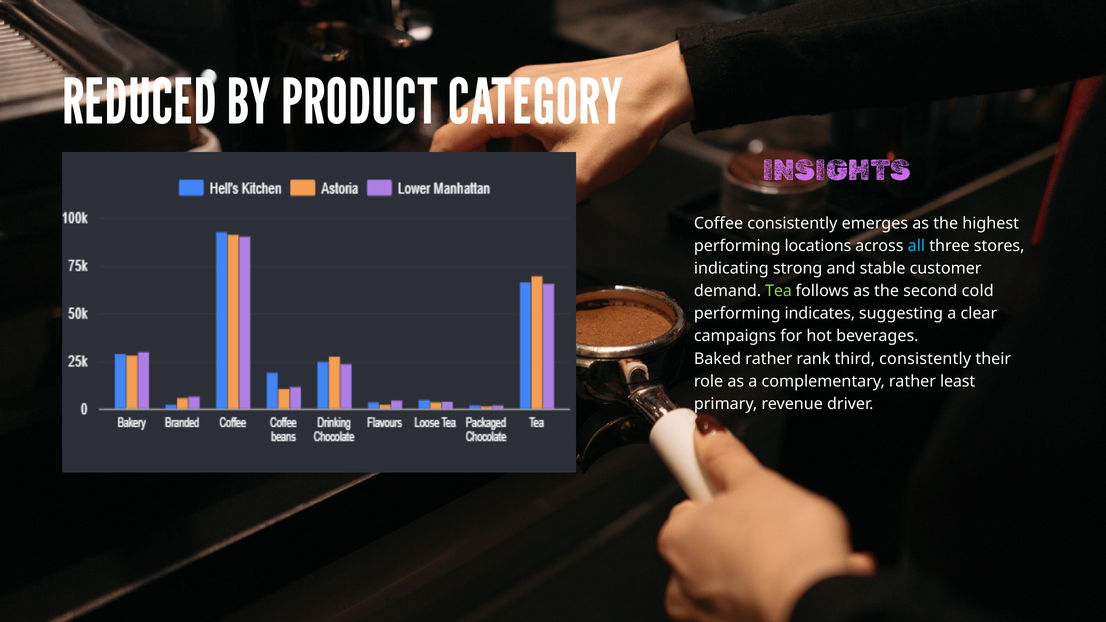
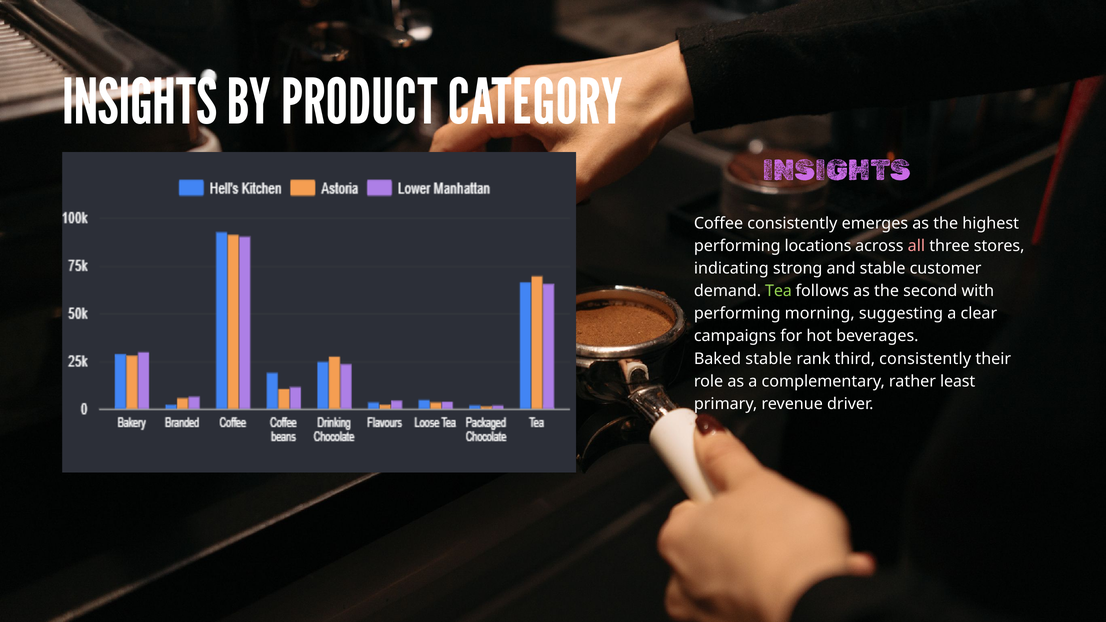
REDUCED: REDUCED -> INSIGHTS (140, 103)
all colour: light blue -> pink (916, 246)
cold: cold -> with (978, 291)
indicates: indicates -> morning (820, 314)
Baked rather: rather -> stable (769, 359)
